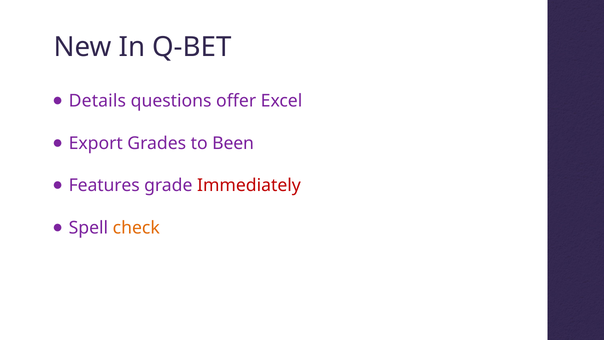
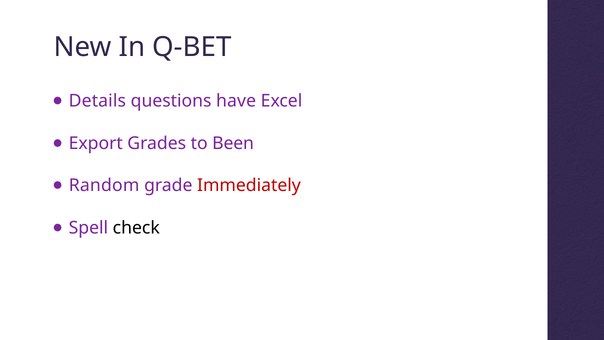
offer: offer -> have (236, 101)
Features: Features -> Random (104, 185)
check colour: orange -> black (136, 228)
